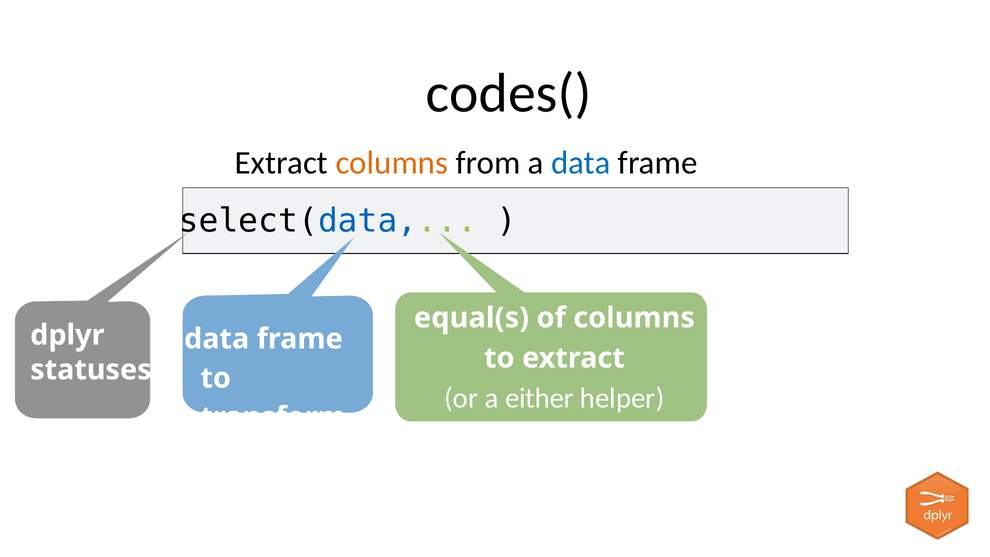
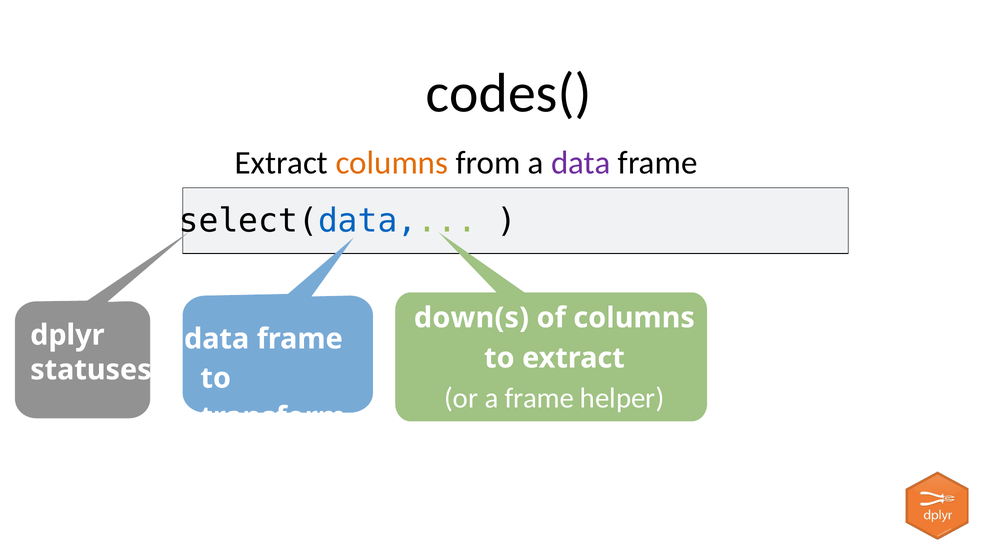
data colour: blue -> purple (581, 163)
equal(s: equal(s -> down(s (471, 318)
a either: either -> frame (539, 398)
